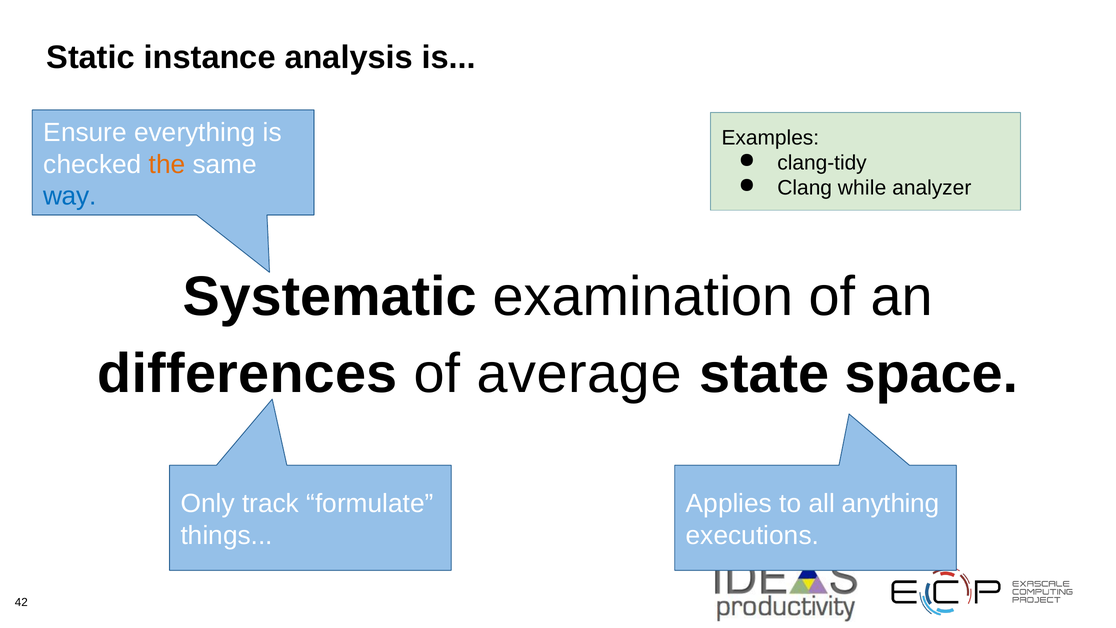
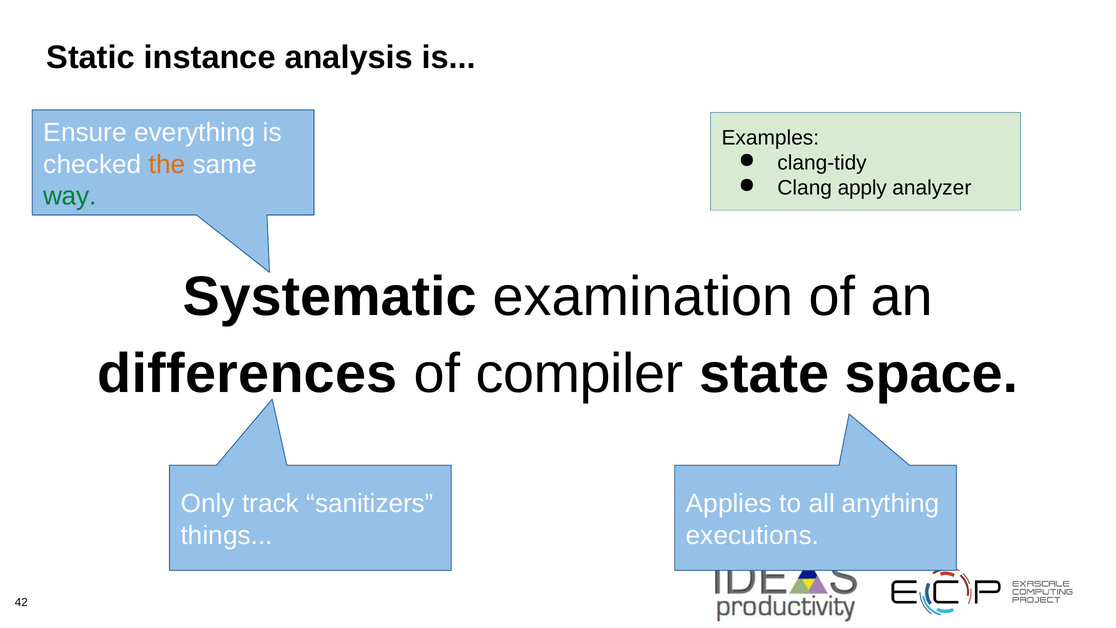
while: while -> apply (862, 188)
way colour: blue -> green (70, 196)
average: average -> compiler (580, 374)
formulate: formulate -> sanitizers (370, 504)
